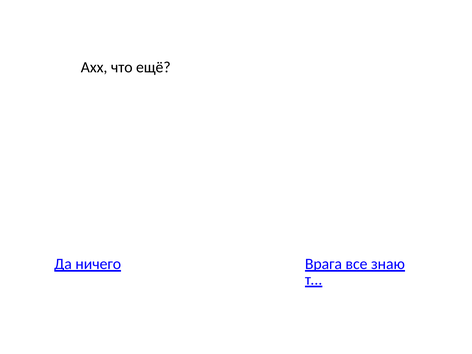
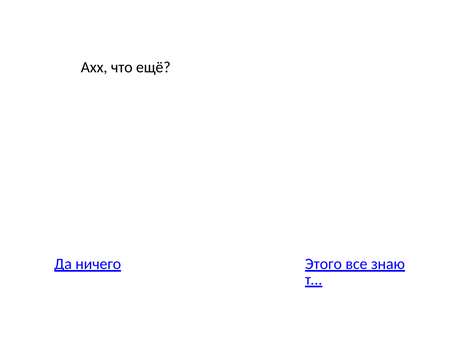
Врага: Врага -> Этого (323, 264)
